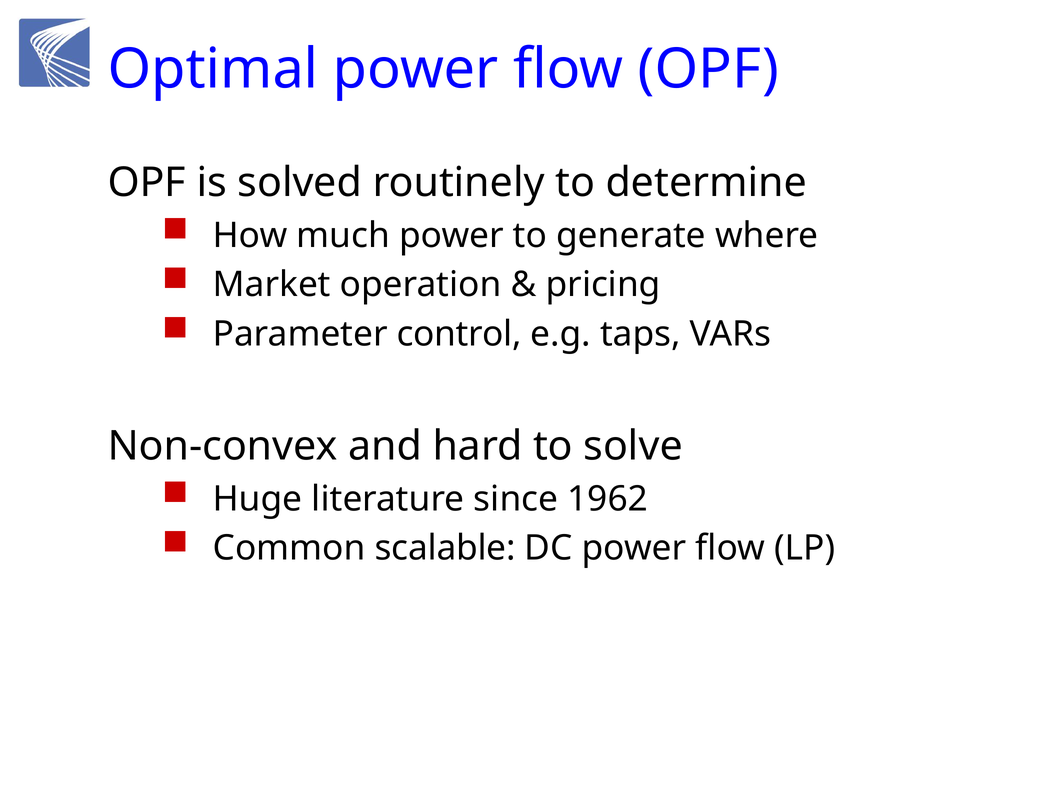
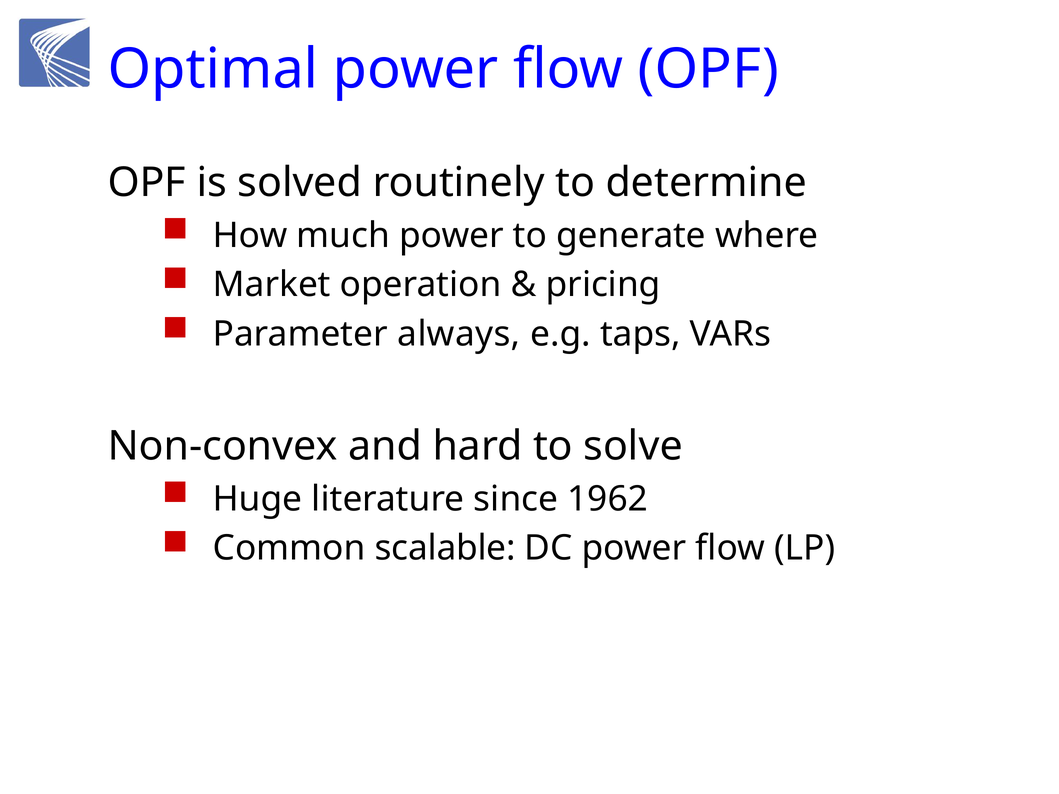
control: control -> always (459, 334)
